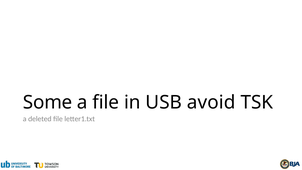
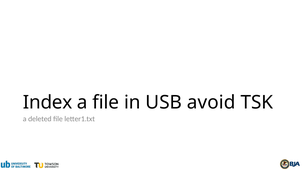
Some: Some -> Index (48, 102)
